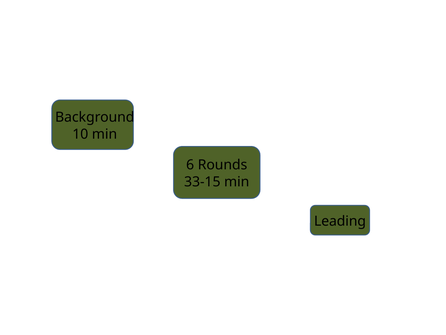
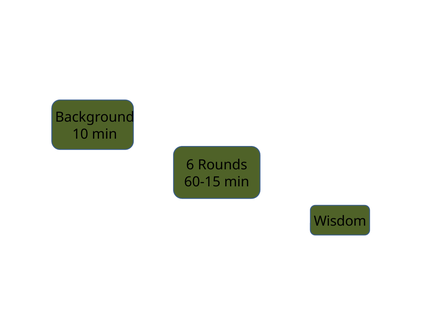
33-15: 33-15 -> 60-15 (202, 182)
Leading: Leading -> Wisdom (340, 221)
